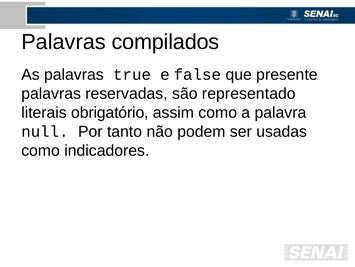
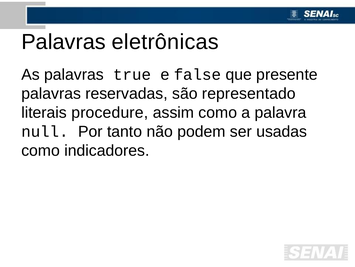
compilados: compilados -> eletrônicas (165, 42)
obrigatório: obrigatório -> procedure (110, 112)
